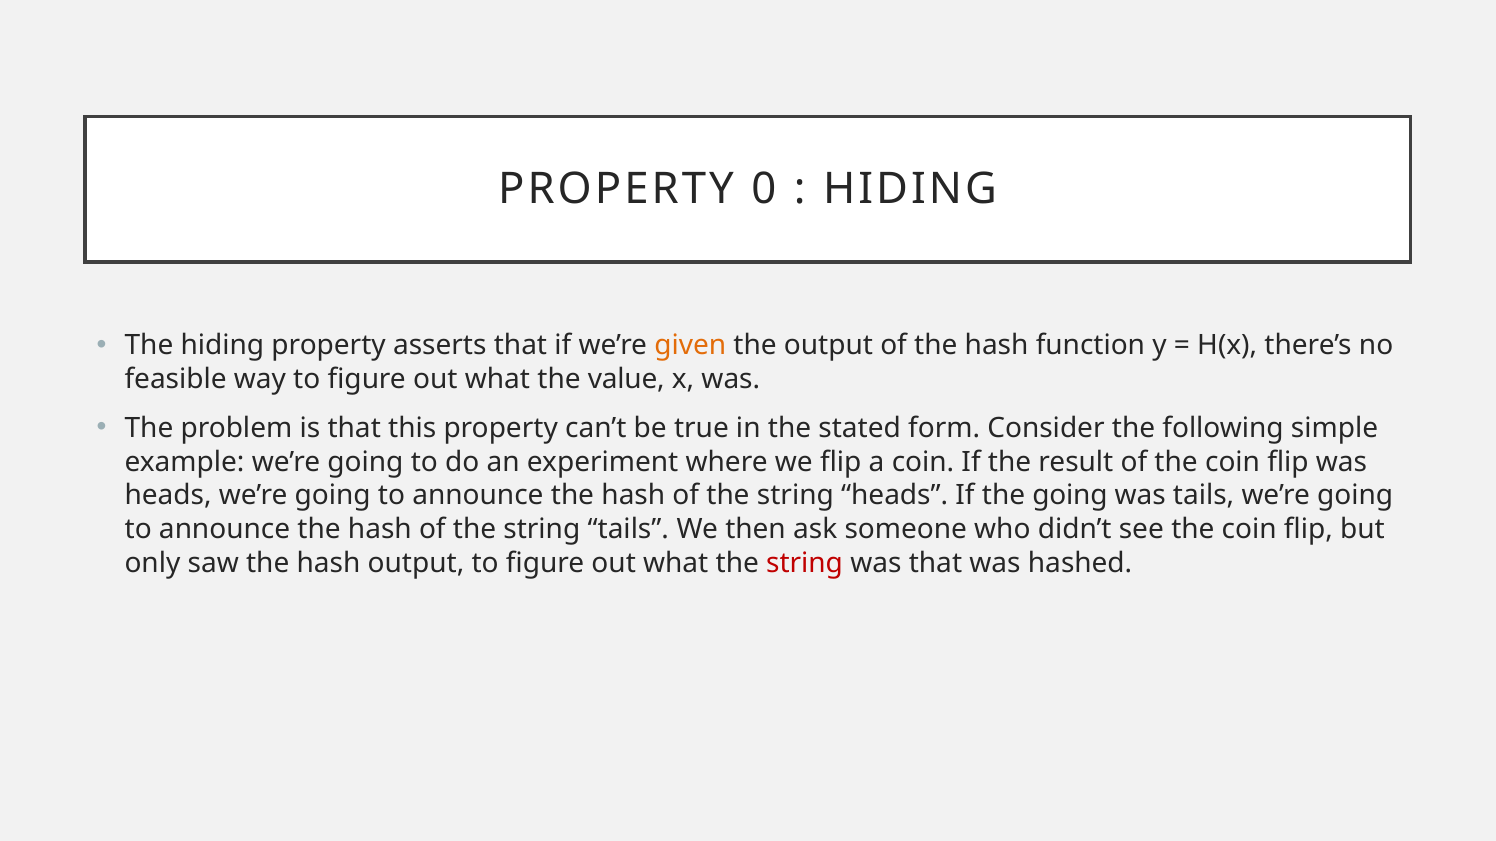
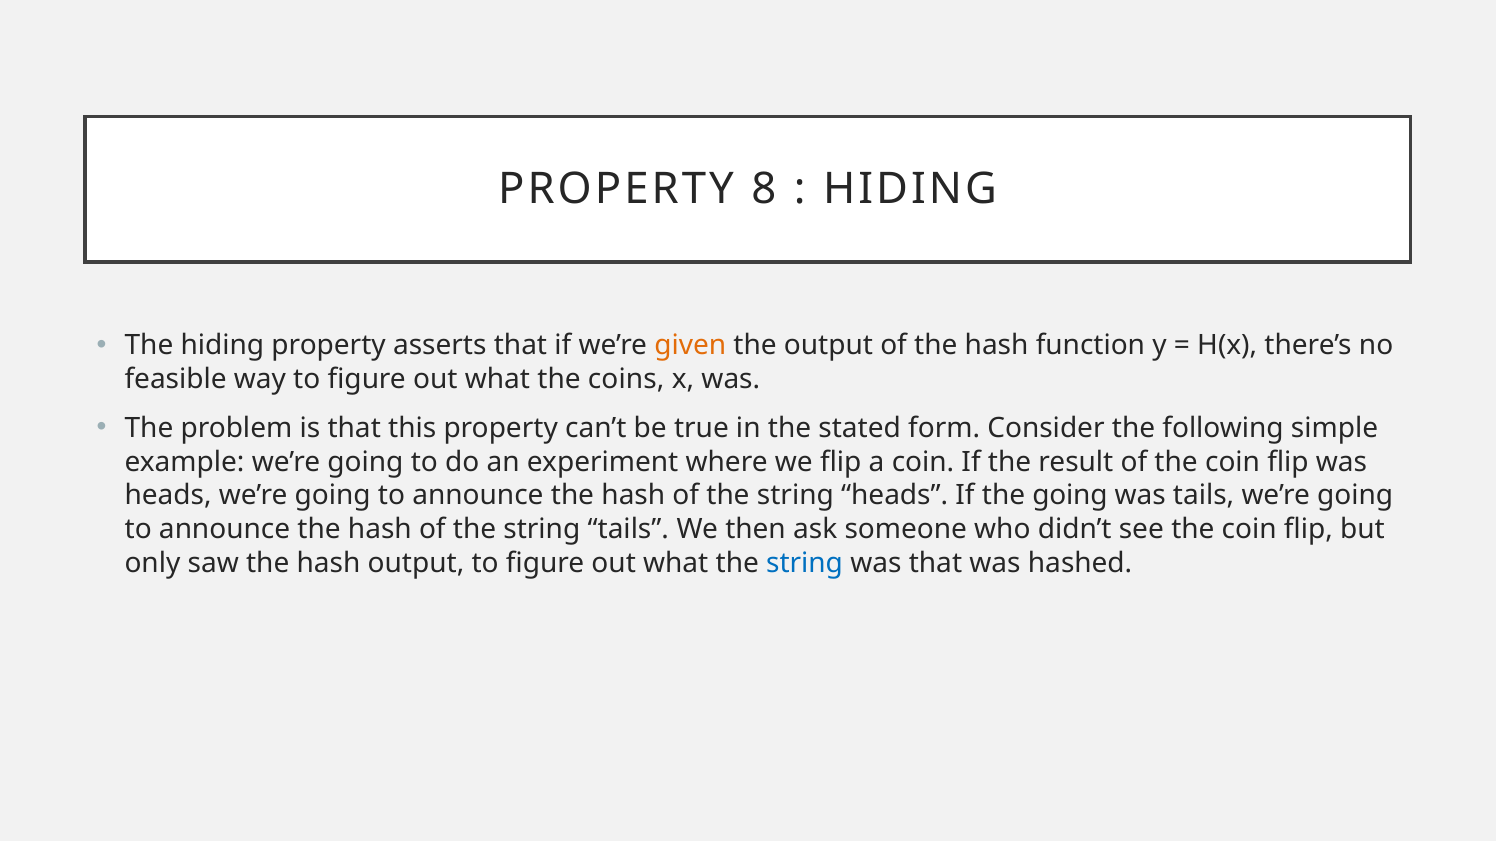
0: 0 -> 8 (764, 189)
value: value -> coins (626, 379)
string colour: red -> blue (805, 563)
